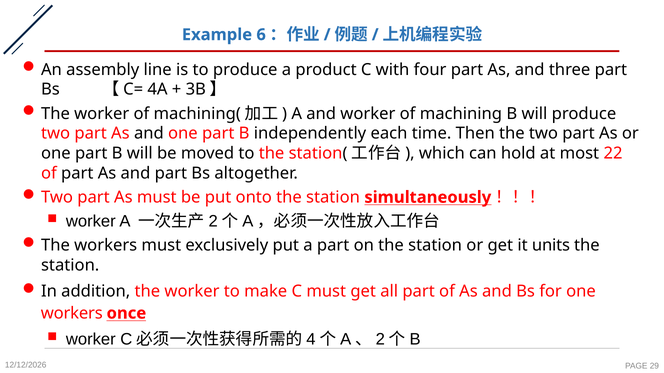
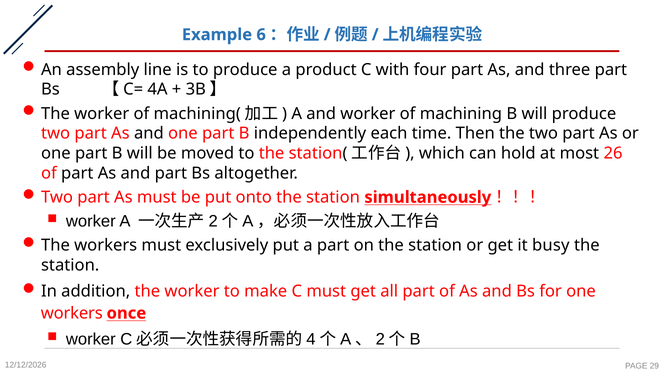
22: 22 -> 26 (613, 154)
units: units -> busy (551, 246)
